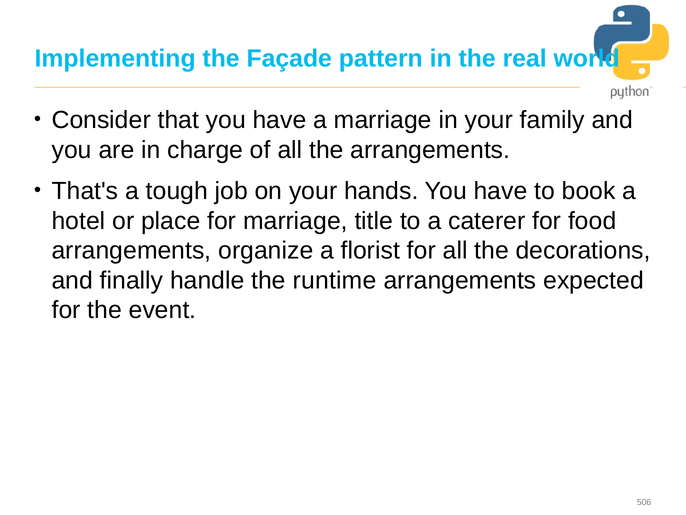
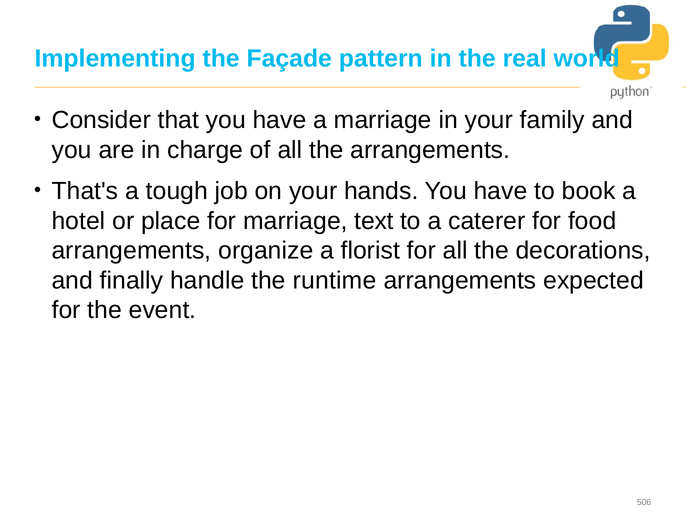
title: title -> text (374, 221)
